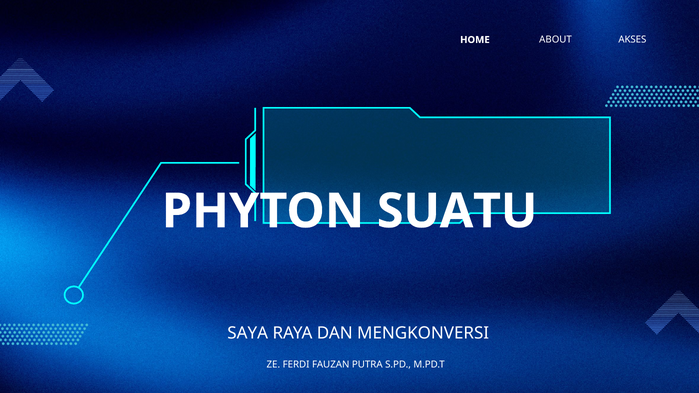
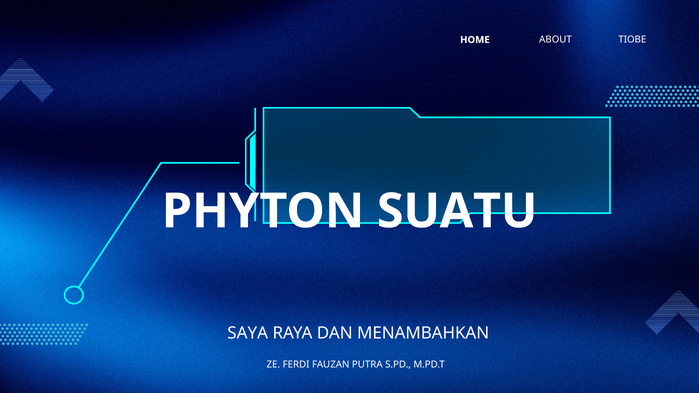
AKSES: AKSES -> TIOBE (632, 40)
MENGKONVERSI: MENGKONVERSI -> MENAMBAHKAN (423, 333)
